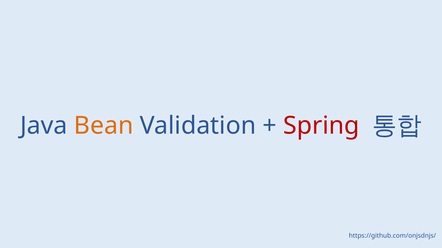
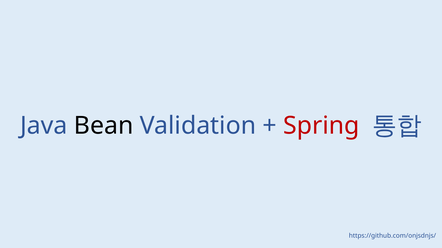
Bean colour: orange -> black (104, 126)
